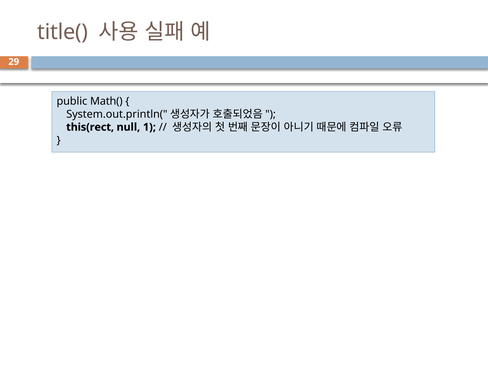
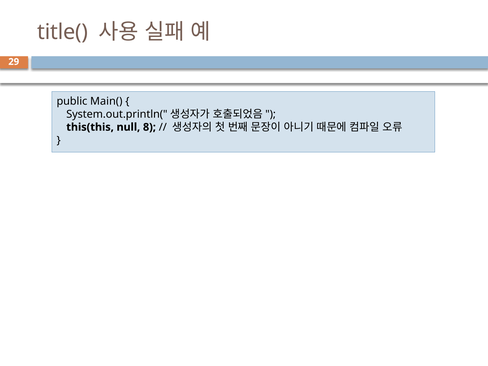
Math(: Math( -> Main( (106, 101)
this(rect: this(rect -> this(this (90, 127)
1: 1 -> 8 (149, 127)
